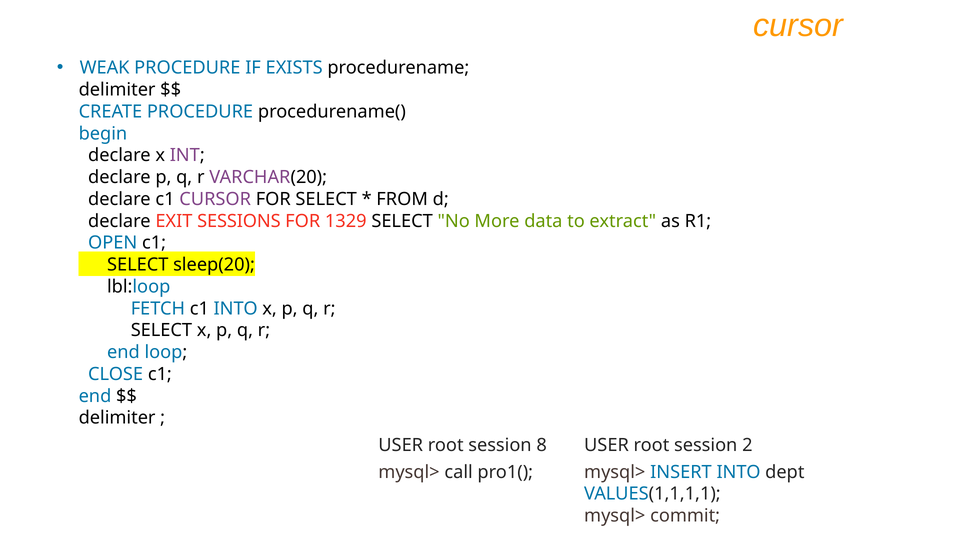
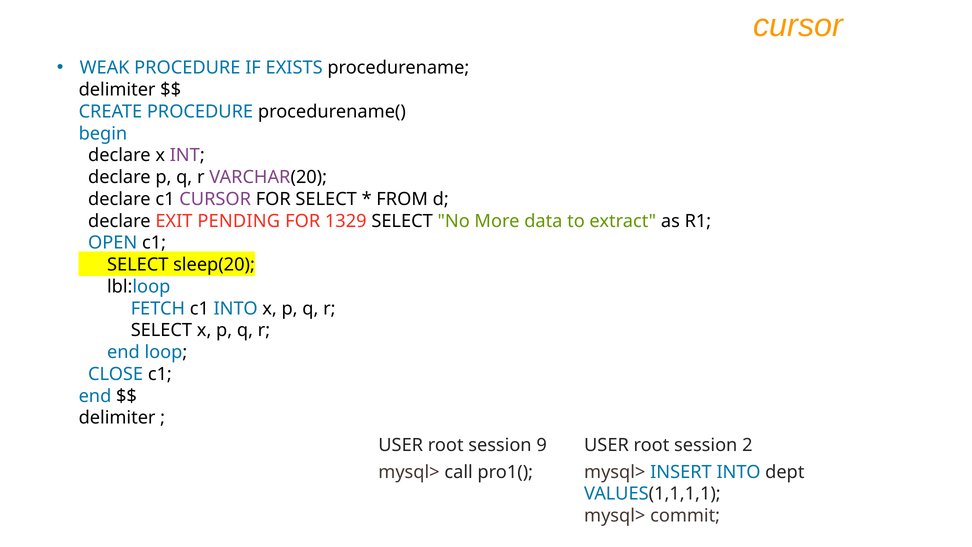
SESSIONS: SESSIONS -> PENDING (239, 221)
8: 8 -> 9 (542, 445)
